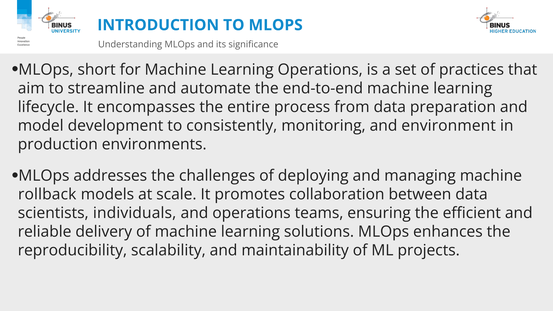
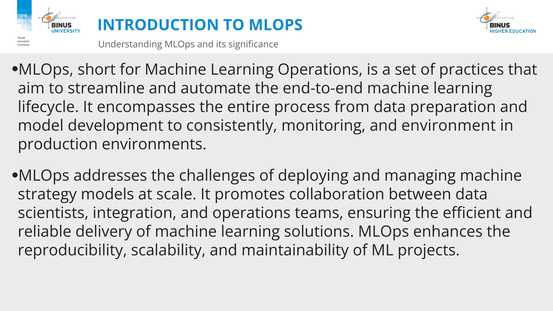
rollback: rollback -> strategy (47, 195)
individuals: individuals -> integration (135, 213)
